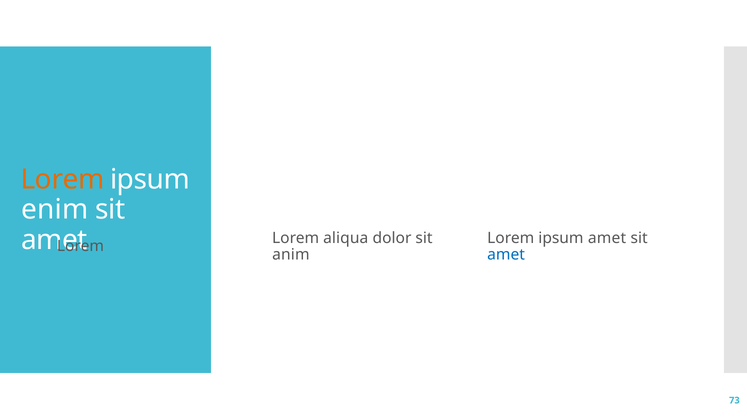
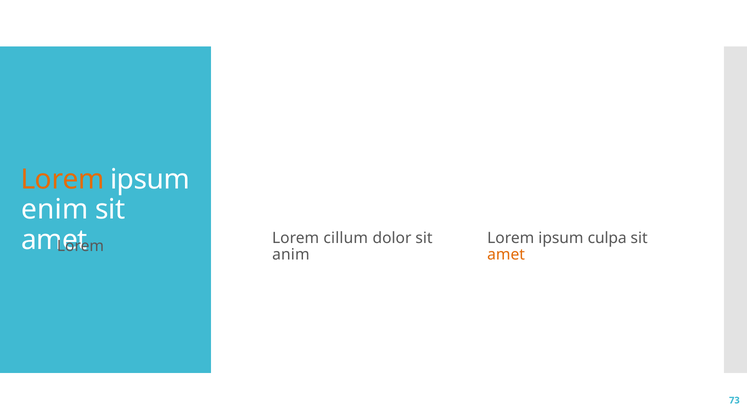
aliqua: aliqua -> cillum (346, 238)
ipsum amet: amet -> culpa (607, 238)
amet colour: blue -> orange (506, 255)
